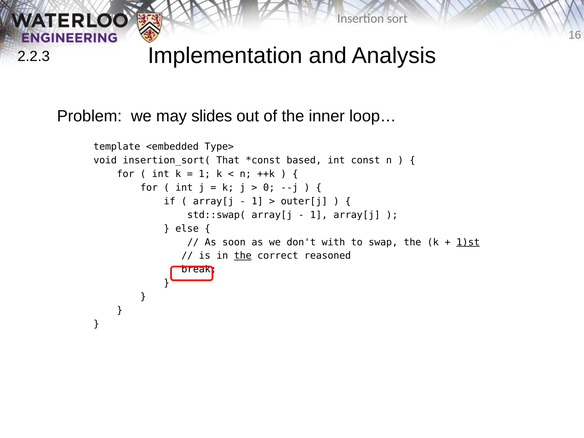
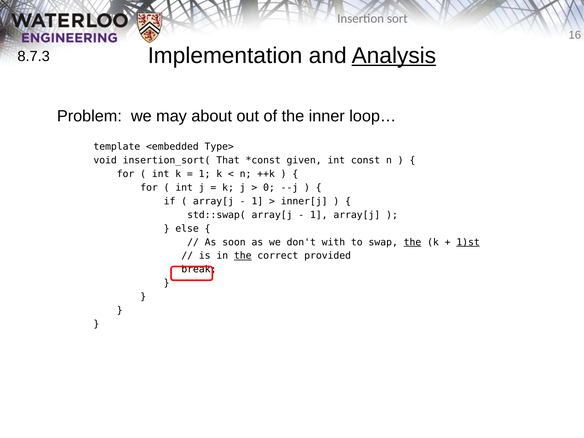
Analysis underline: none -> present (394, 56)
2.2.3: 2.2.3 -> 8.7.3 (34, 56)
slides: slides -> about (212, 116)
based: based -> given (304, 160)
outer[j: outer[j -> inner[j (304, 201)
the underline: none -> present (412, 242)
reasoned: reasoned -> provided (328, 256)
